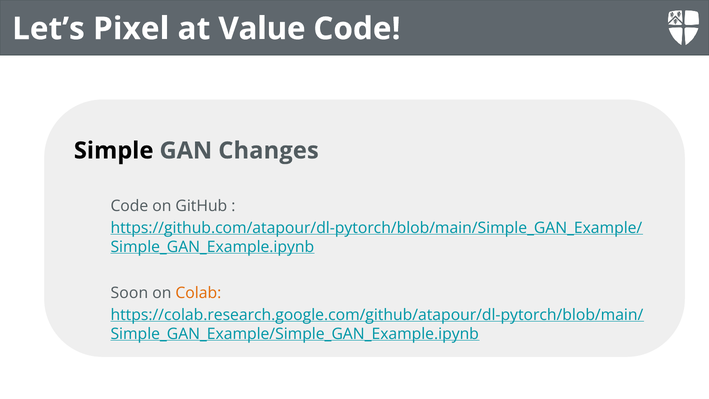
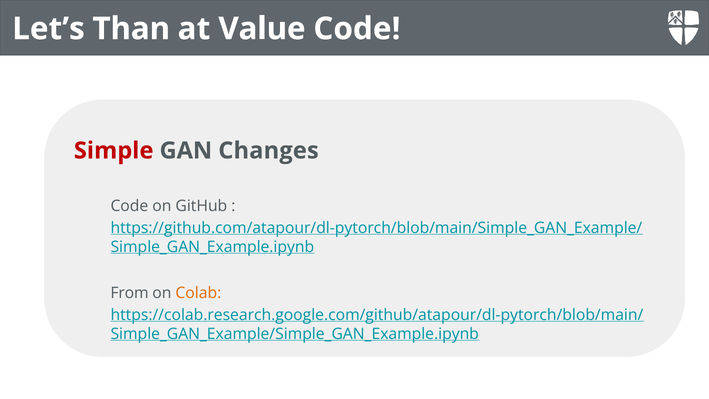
Pixel: Pixel -> Than (131, 29)
Simple colour: black -> red (114, 151)
Soon: Soon -> From (130, 293)
